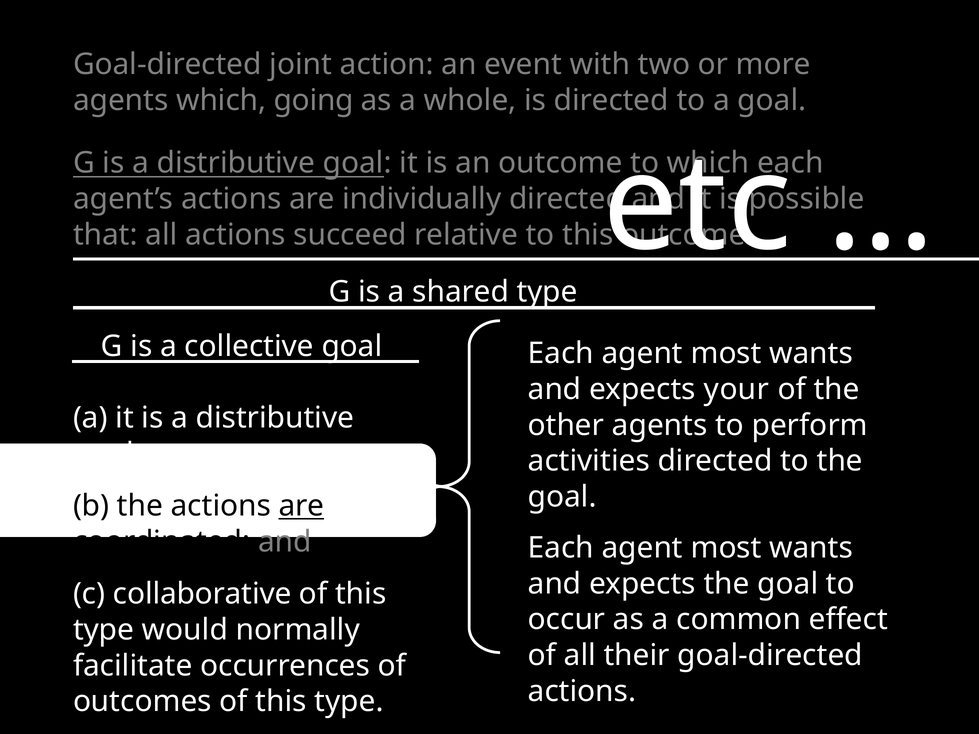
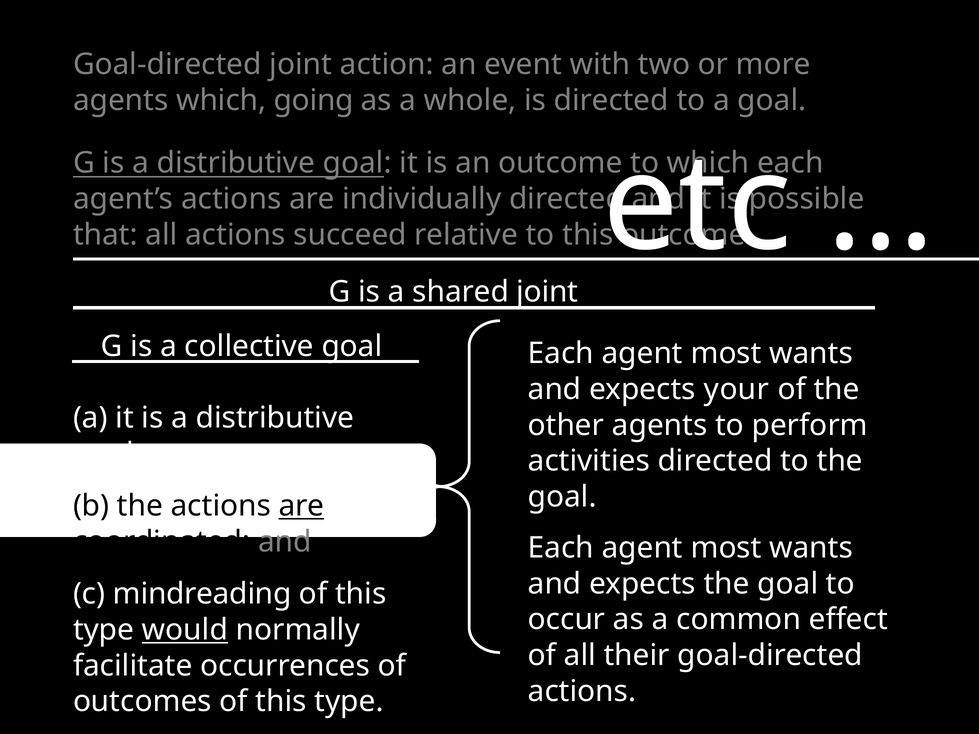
shared type: type -> joint (547, 292)
collaborative: collaborative -> mindreading (202, 594)
would underline: none -> present (185, 630)
